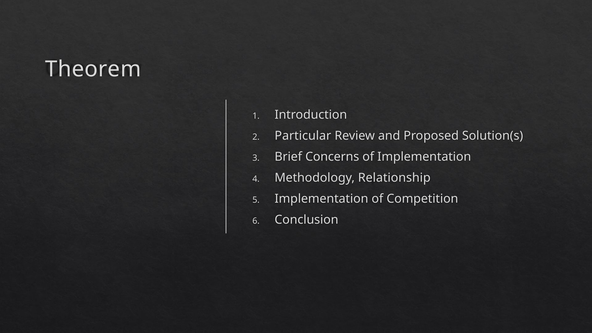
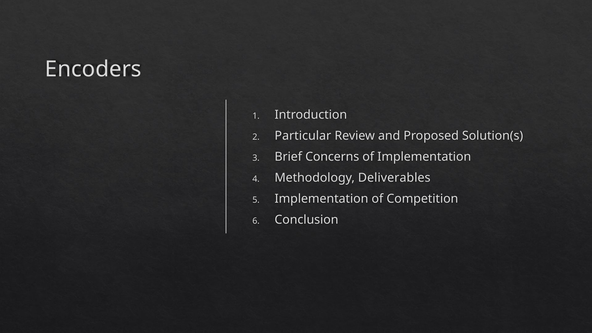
Theorem: Theorem -> Encoders (93, 69)
Relationship: Relationship -> Deliverables (394, 178)
